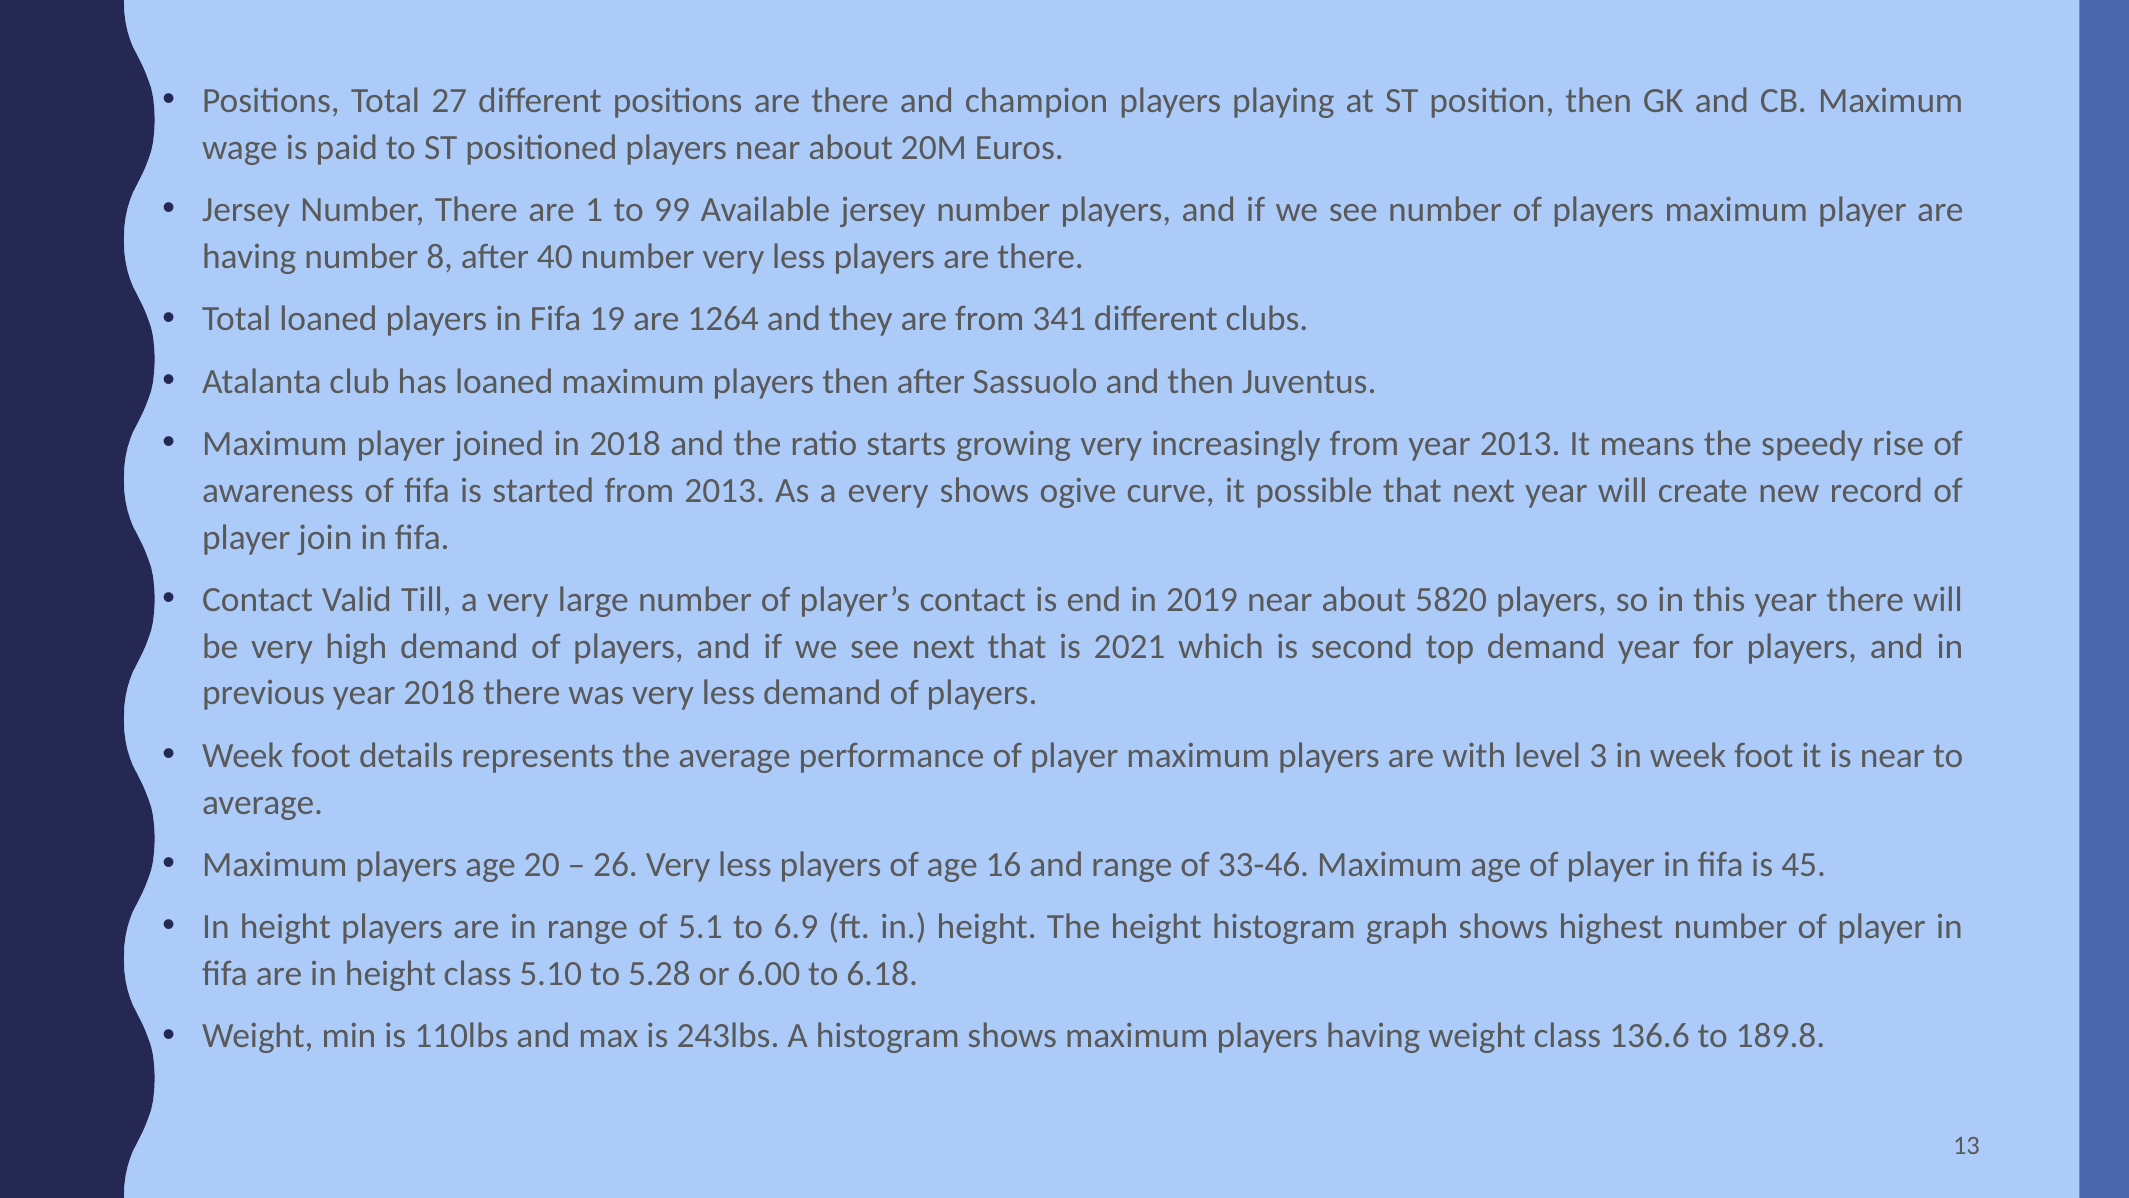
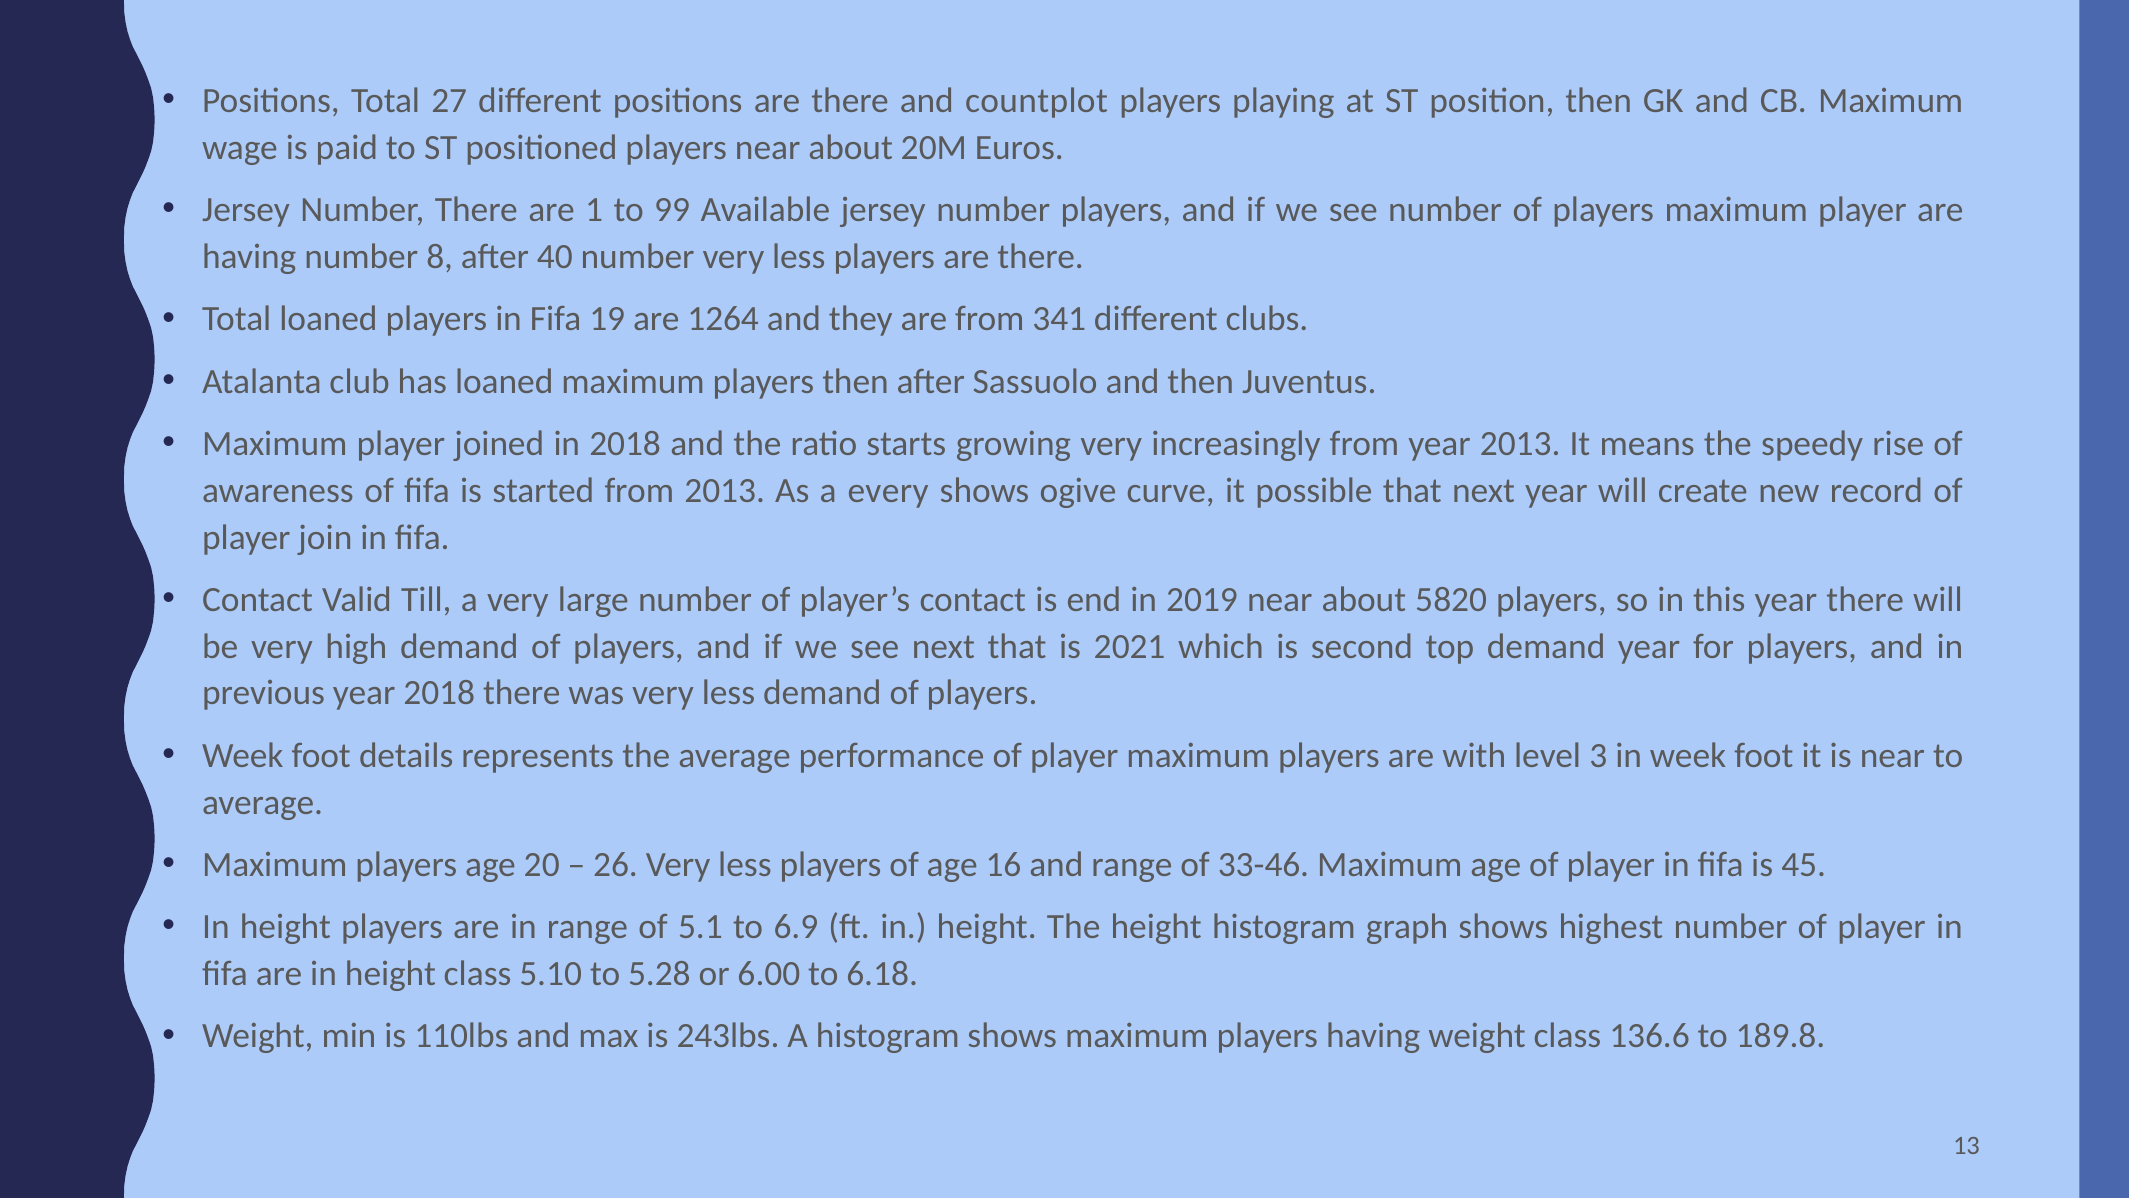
champion: champion -> countplot (1036, 101)
